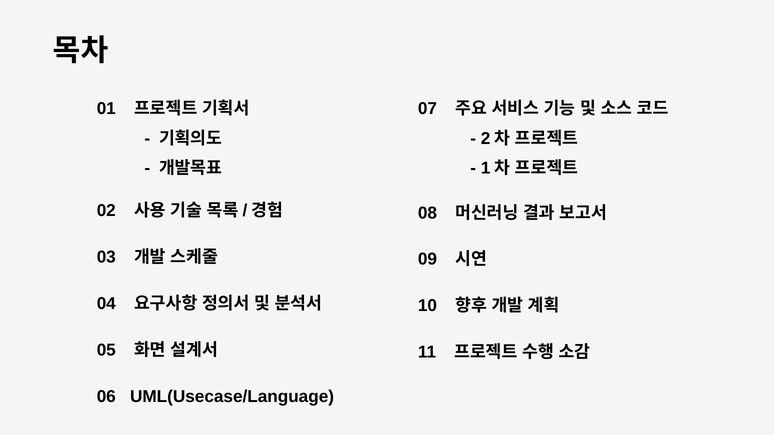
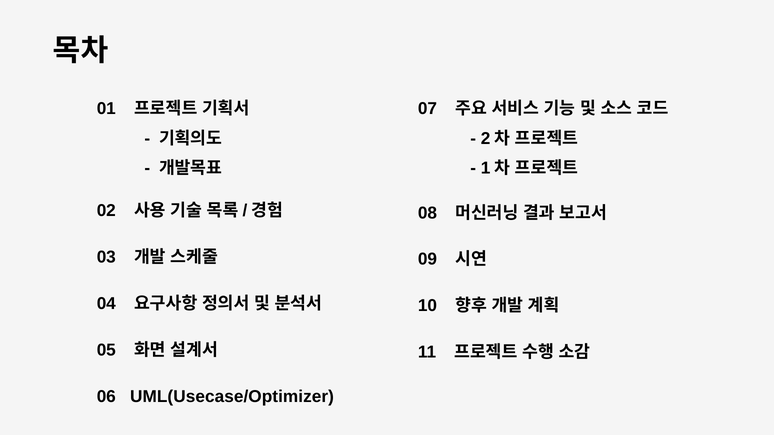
UML(Usecase/Language: UML(Usecase/Language -> UML(Usecase/Optimizer (232, 397)
